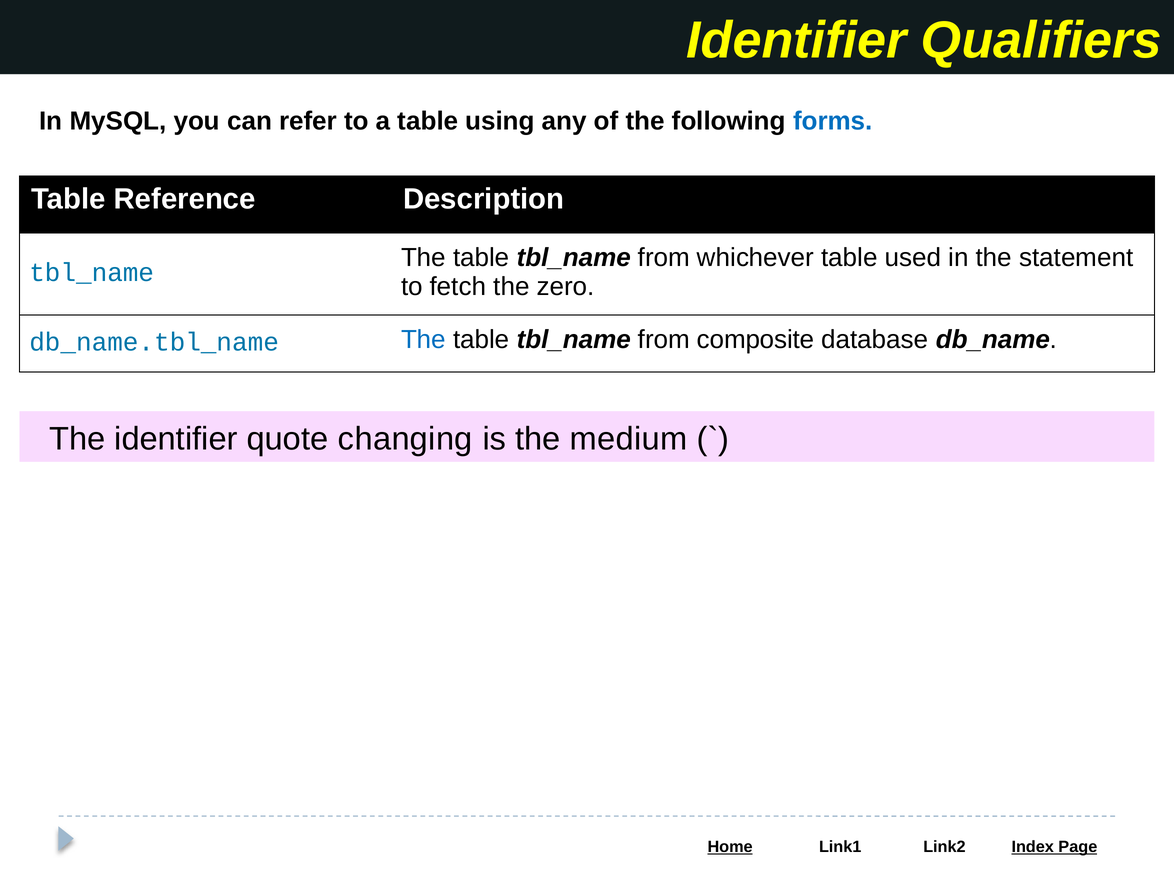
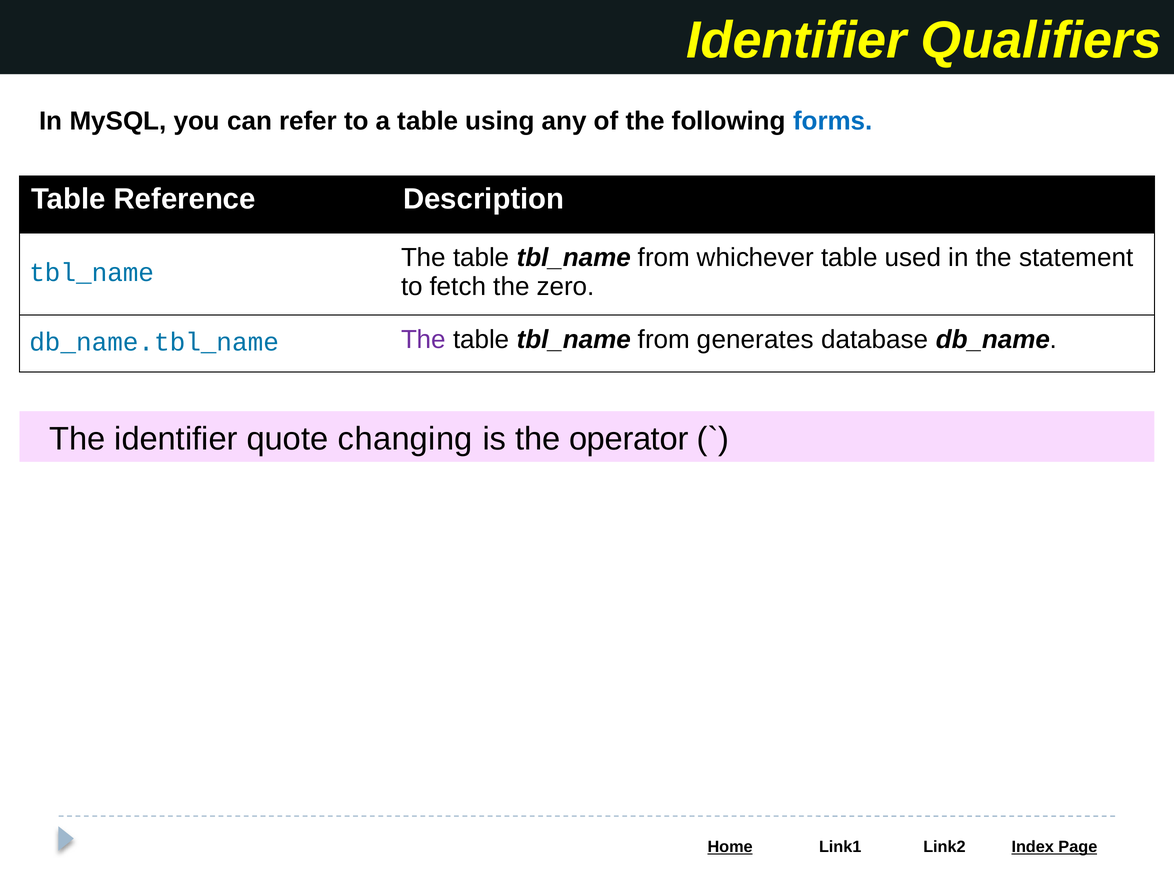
The colour: blue -> purple (423, 340)
composite: composite -> generates (755, 340)
medium: medium -> operator (629, 439)
